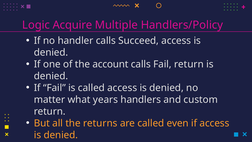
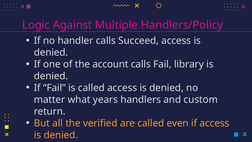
Acquire: Acquire -> Against (72, 25)
Fail return: return -> library (189, 64)
returns: returns -> verified (100, 123)
